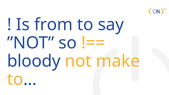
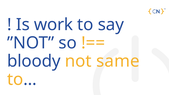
from: from -> work (53, 25)
make: make -> same (118, 61)
